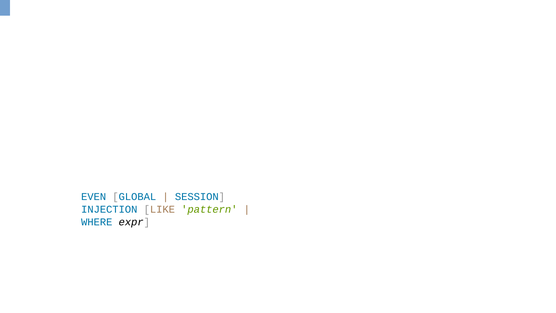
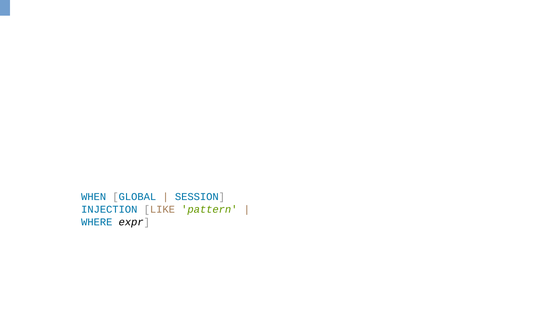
EVEN: EVEN -> WHEN (94, 197)
